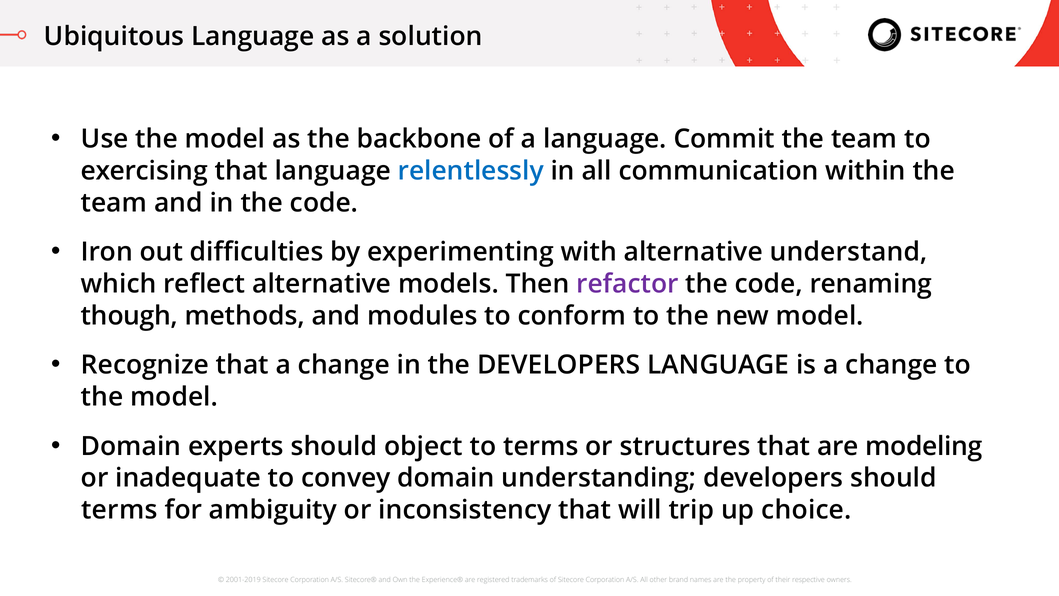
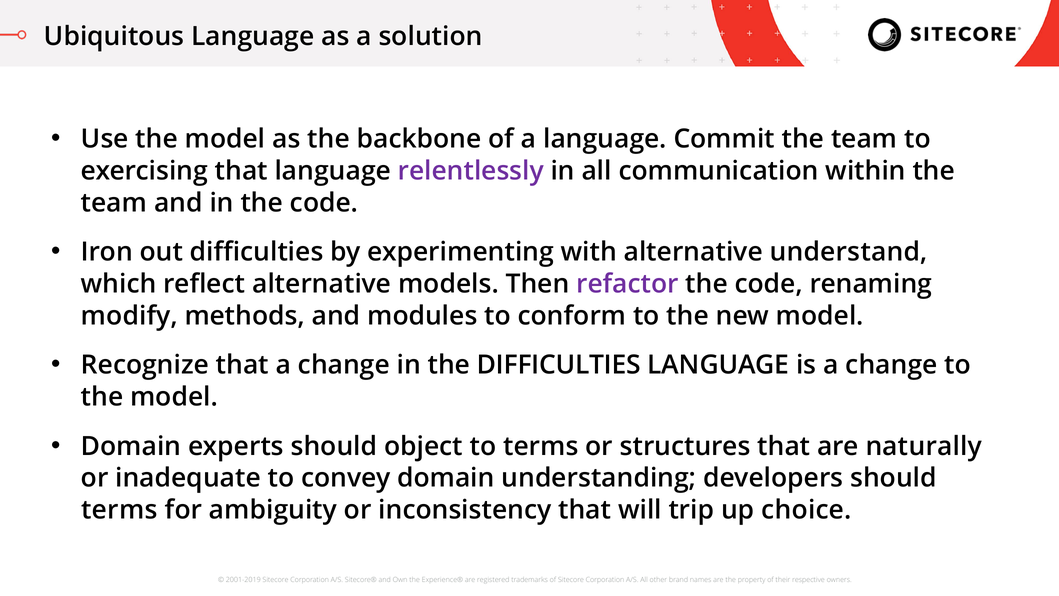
relentlessly colour: blue -> purple (471, 171)
though: though -> modify (129, 316)
the DEVELOPERS: DEVELOPERS -> DIFFICULTIES (559, 365)
modeling: modeling -> naturally (924, 446)
